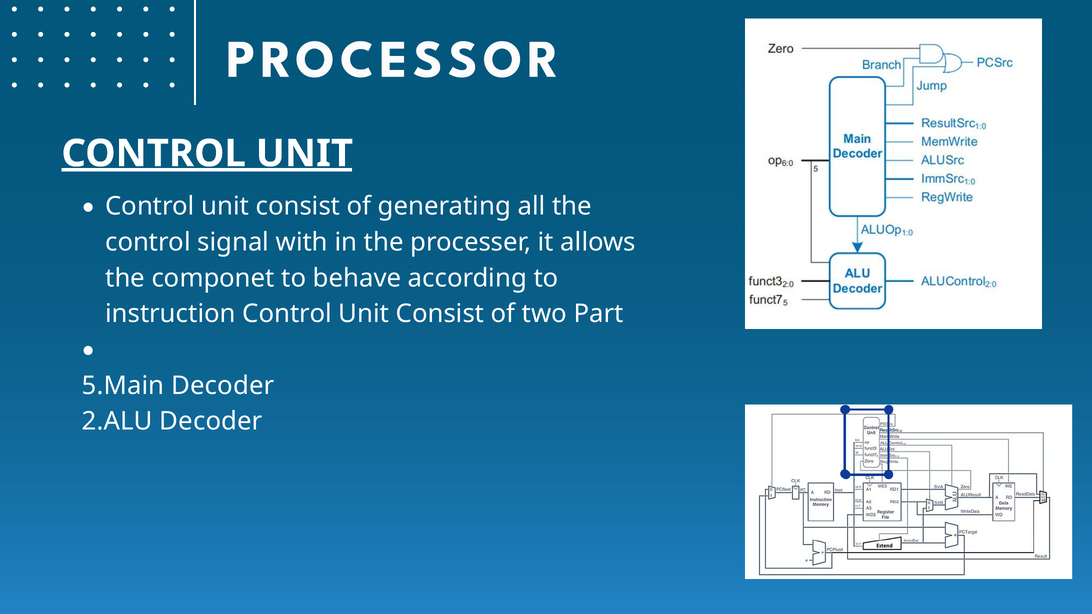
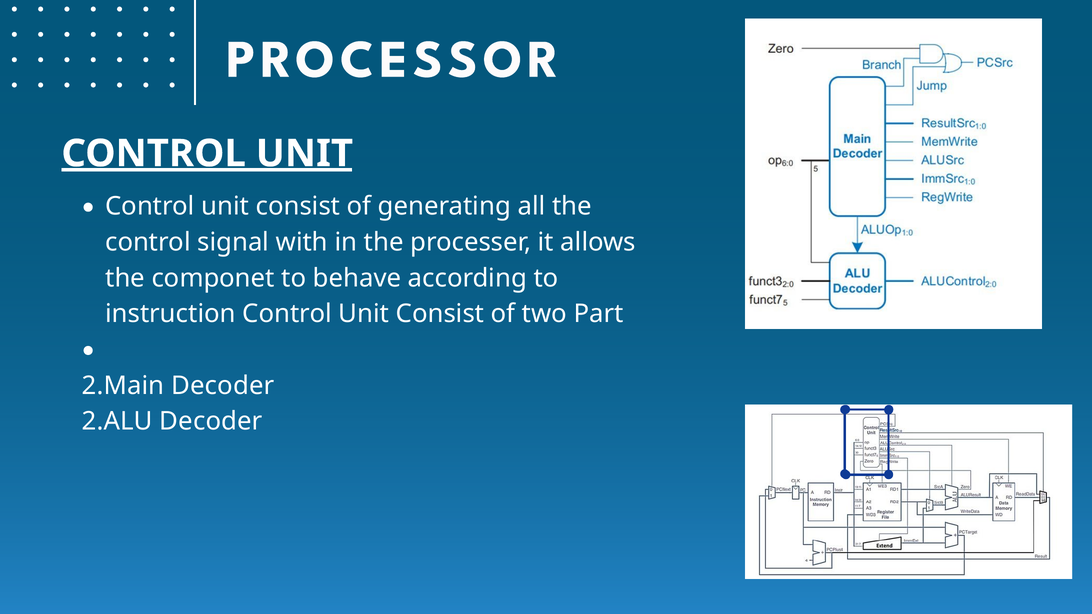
5.Main: 5.Main -> 2.Main (123, 386)
